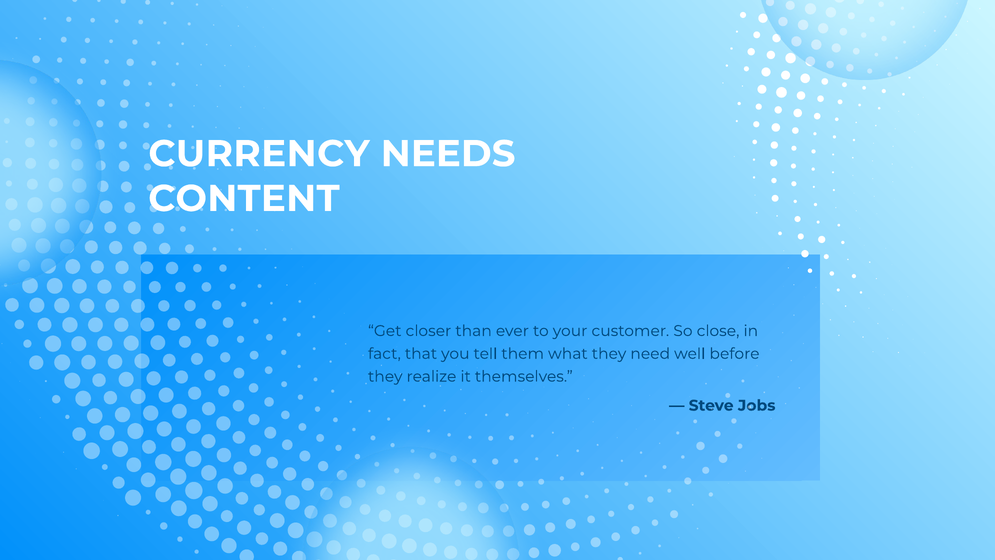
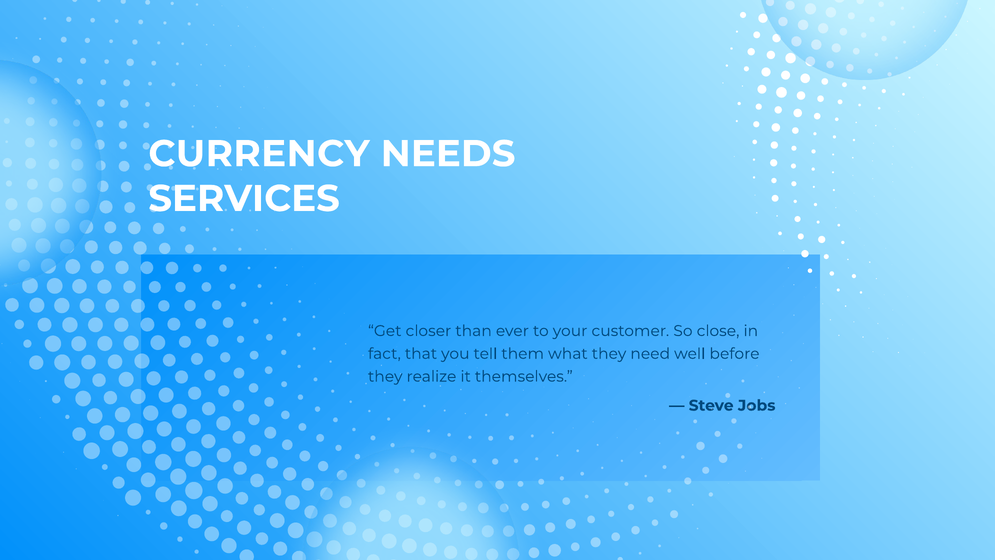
CONTENT: CONTENT -> SERVICES (244, 199)
